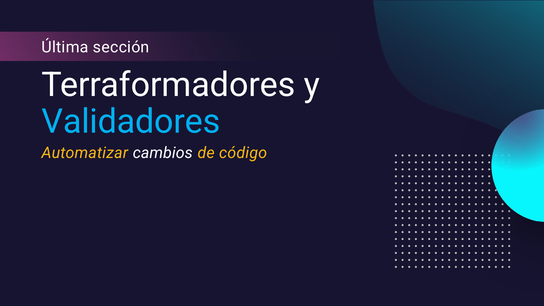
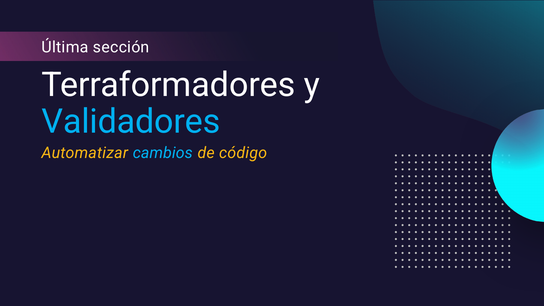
cambios colour: white -> light blue (163, 153)
